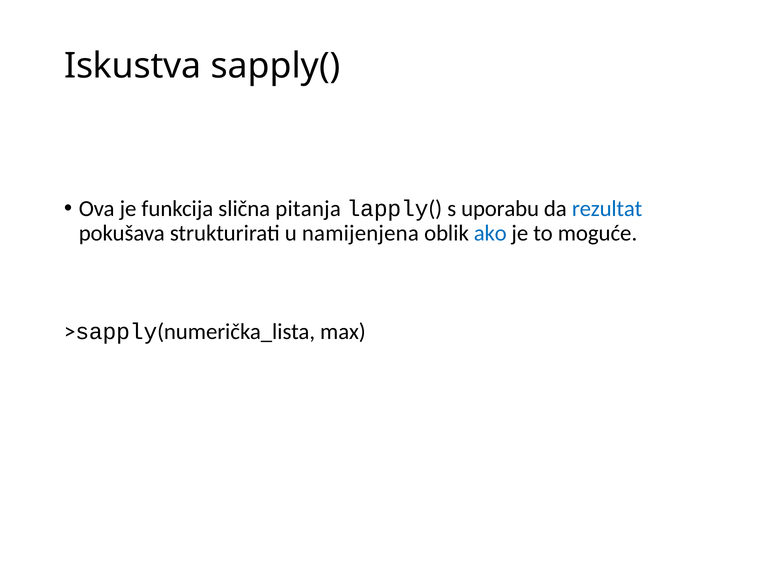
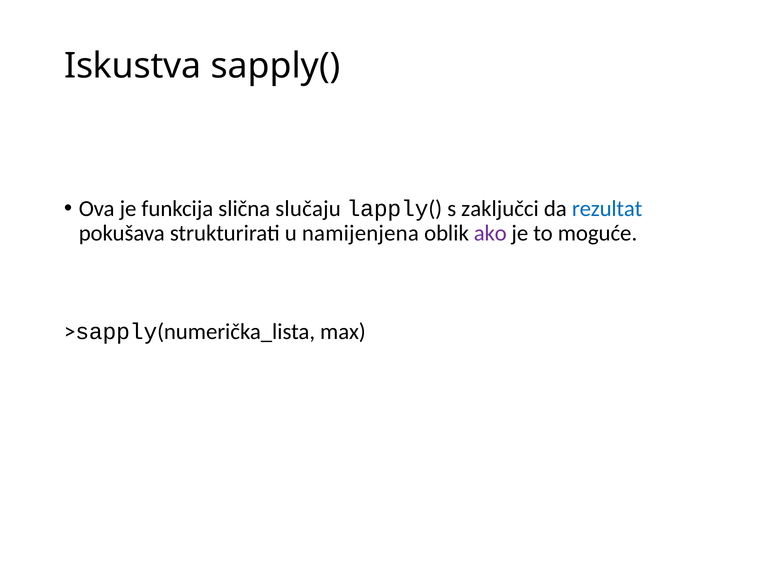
pitanja: pitanja -> slučaju (308, 209)
uporabu: uporabu -> zaključci (500, 209)
ako colour: blue -> purple (490, 233)
